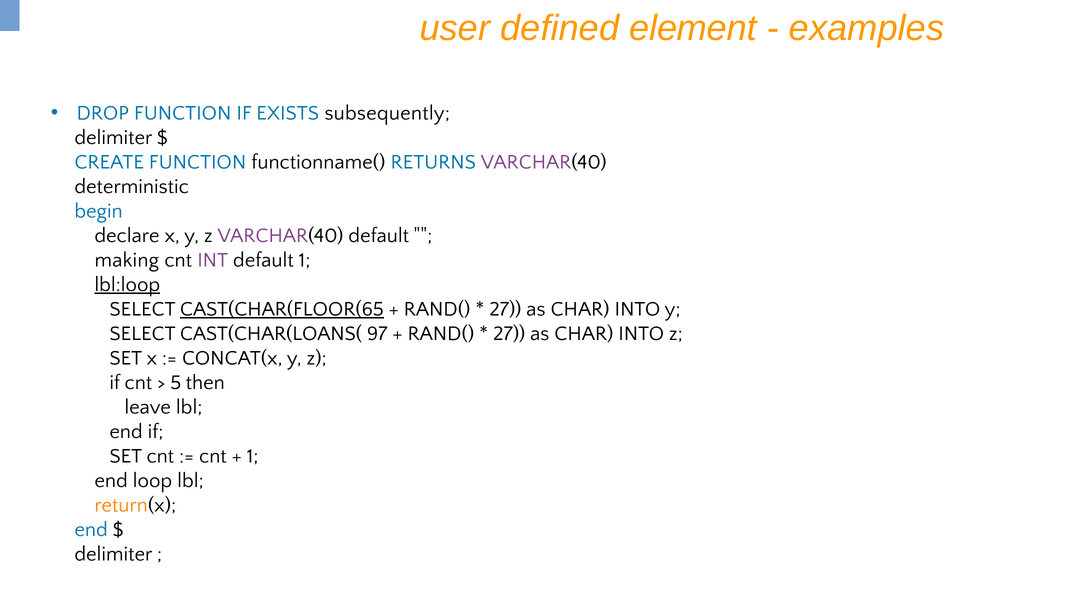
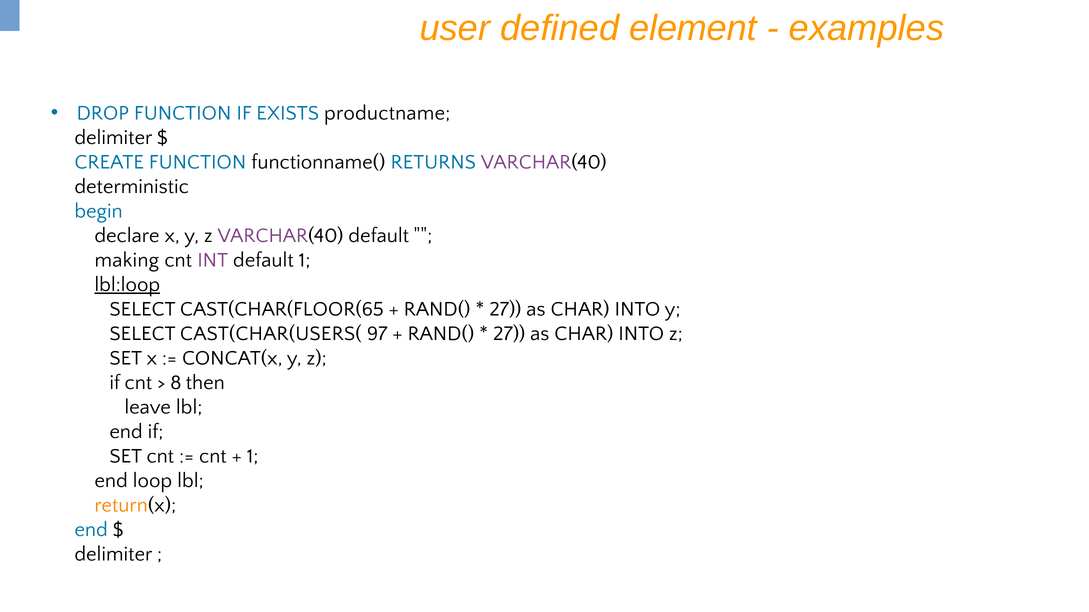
subsequently: subsequently -> productname (387, 113)
CAST(CHAR(FLOOR(65 underline: present -> none (282, 309)
CAST(CHAR(LOANS(: CAST(CHAR(LOANS( -> CAST(CHAR(USERS( (271, 334)
5: 5 -> 8 (176, 383)
